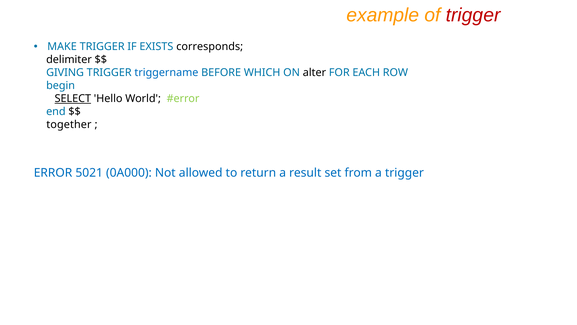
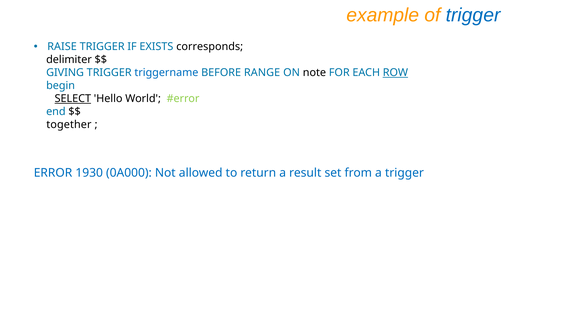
trigger colour: red -> blue (473, 15)
MAKE: MAKE -> RAISE (62, 47)
WHICH: WHICH -> RANGE (262, 73)
alter: alter -> note (314, 73)
ROW underline: none -> present (395, 73)
5021: 5021 -> 1930 (89, 172)
